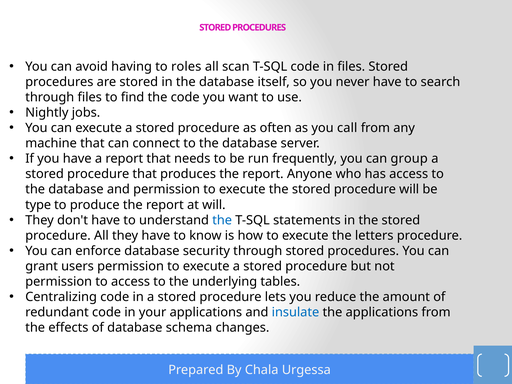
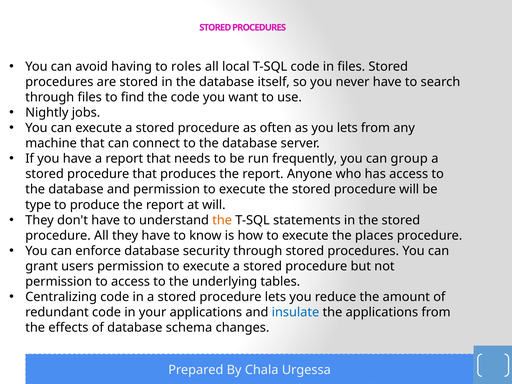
scan: scan -> local (236, 67)
you call: call -> lets (347, 128)
the colour: blue -> orange (222, 220)
letters: letters -> places (374, 236)
